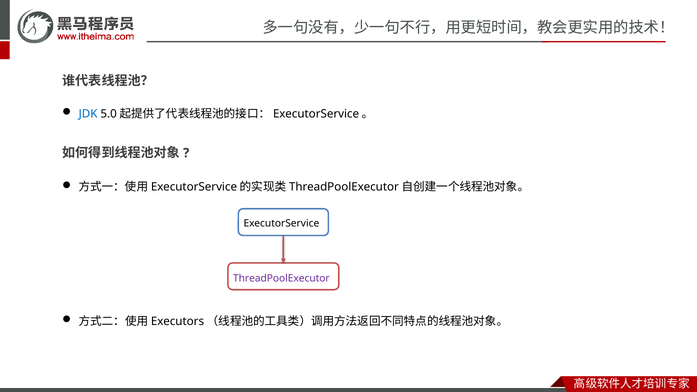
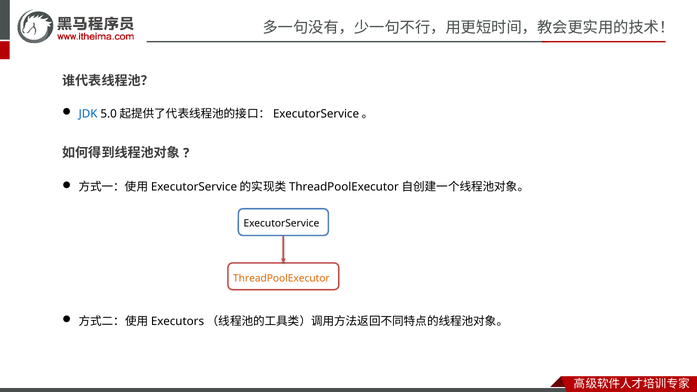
ThreadPoolExecutor colour: purple -> orange (281, 279)
